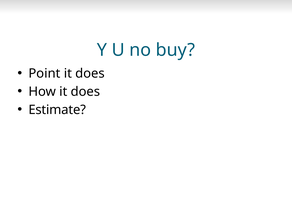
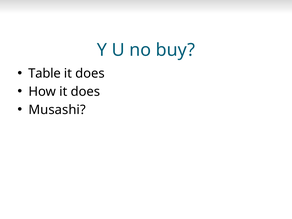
Point: Point -> Table (45, 73)
Estimate: Estimate -> Musashi (57, 110)
